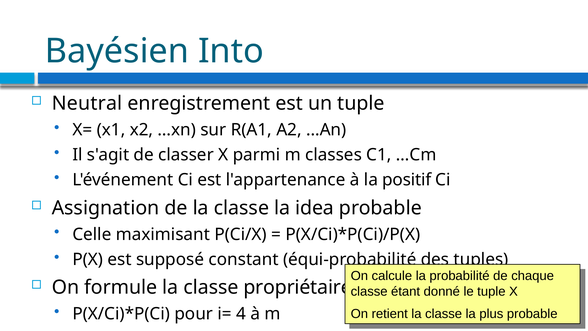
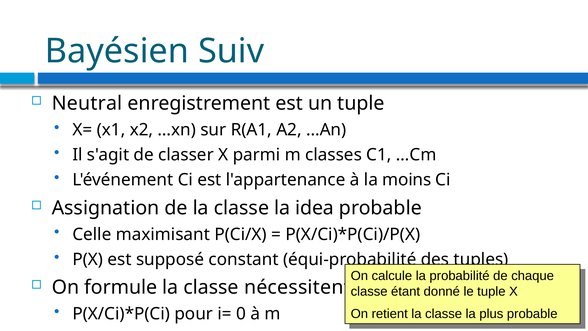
Into: Into -> Suiv (231, 51)
positif: positif -> moins (407, 180)
propriétaire: propriétaire -> nécessitent (297, 287)
4: 4 -> 0 (241, 314)
